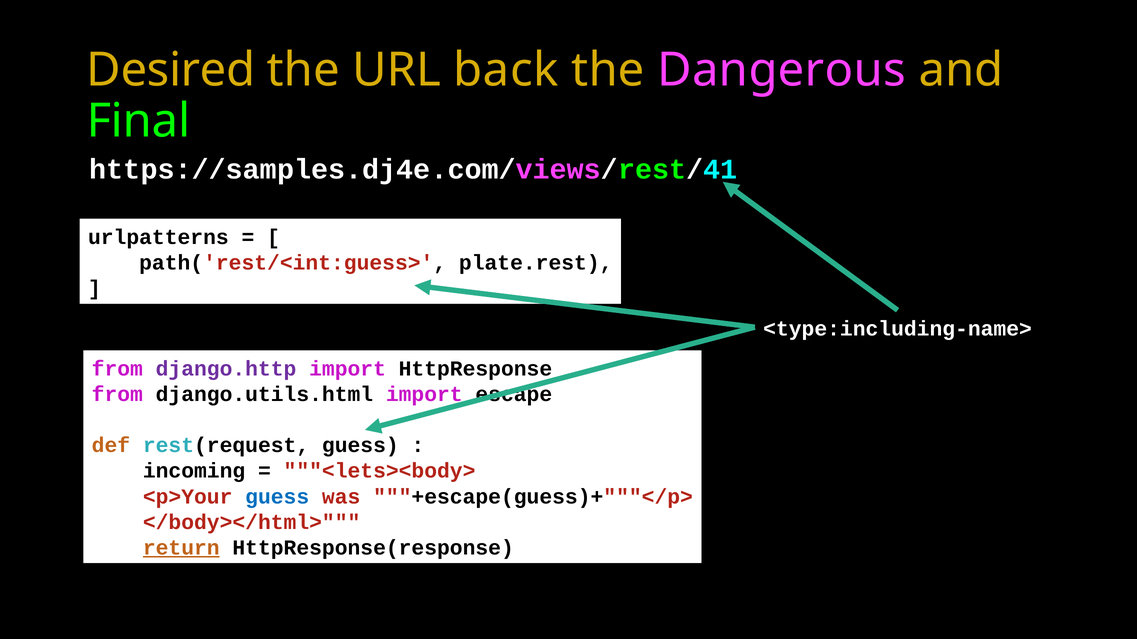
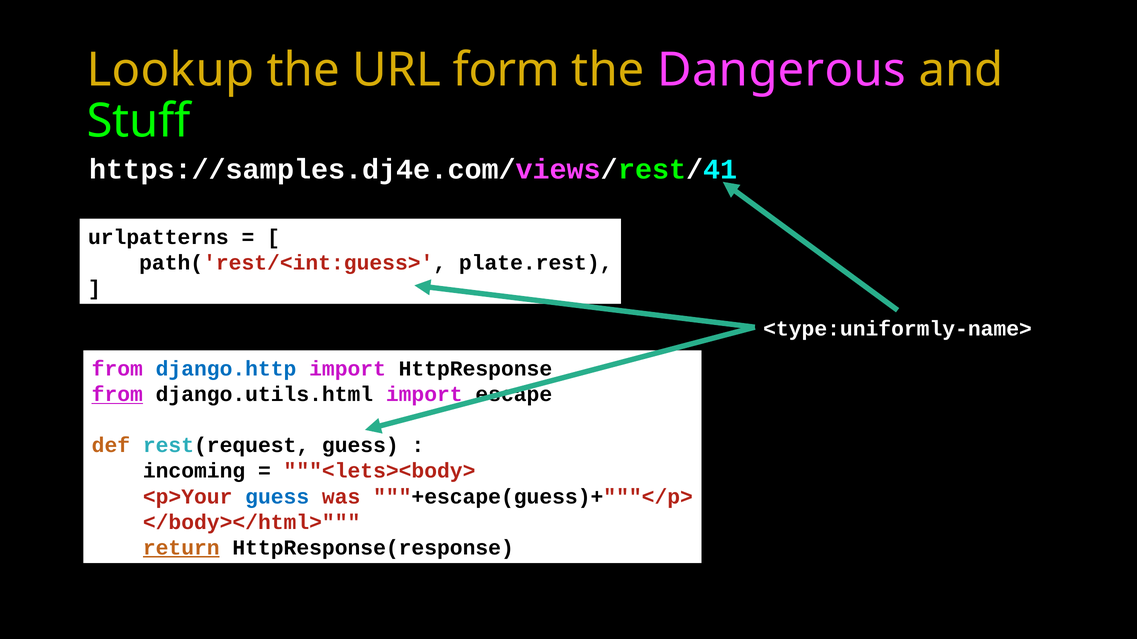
Desired: Desired -> Lookup (170, 70)
back: back -> form (506, 70)
Final: Final -> Stuff (139, 121)
<type:including-name>: <type:including-name> -> <type:uniformly-name> (898, 329)
django.http colour: purple -> blue (226, 369)
from underline: none -> present (117, 395)
